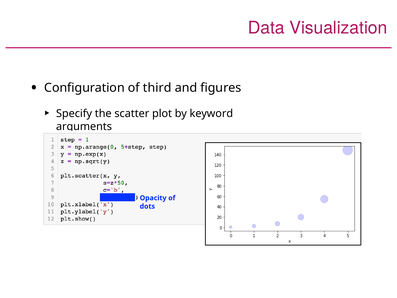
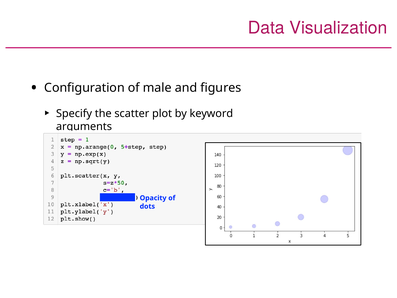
third: third -> male (157, 88)
